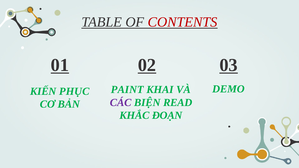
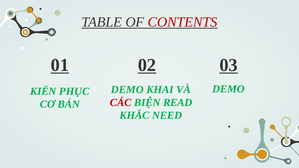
PAINT: PAINT -> DEMO (127, 90)
CÁC colour: purple -> red (121, 103)
ĐOẠN: ĐOẠN -> NEED (167, 116)
